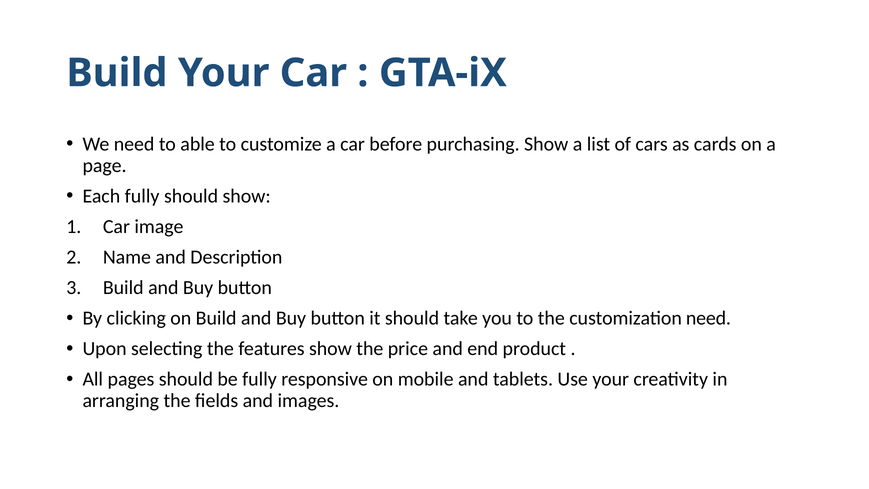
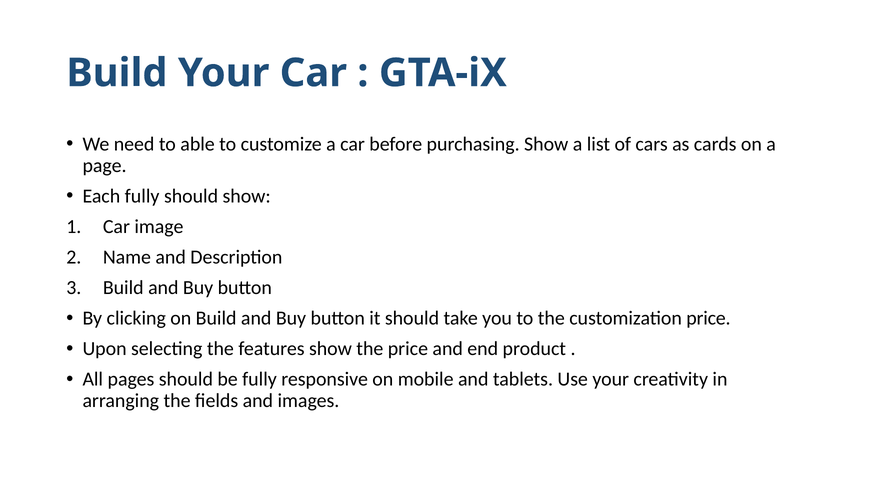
customization need: need -> price (708, 318)
